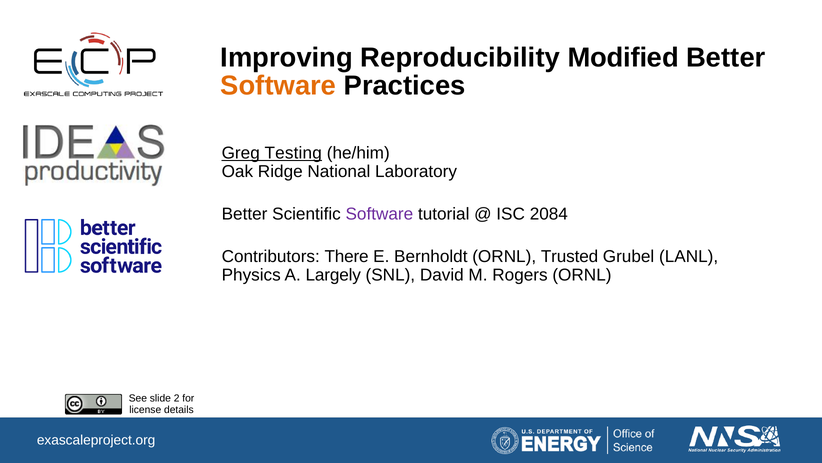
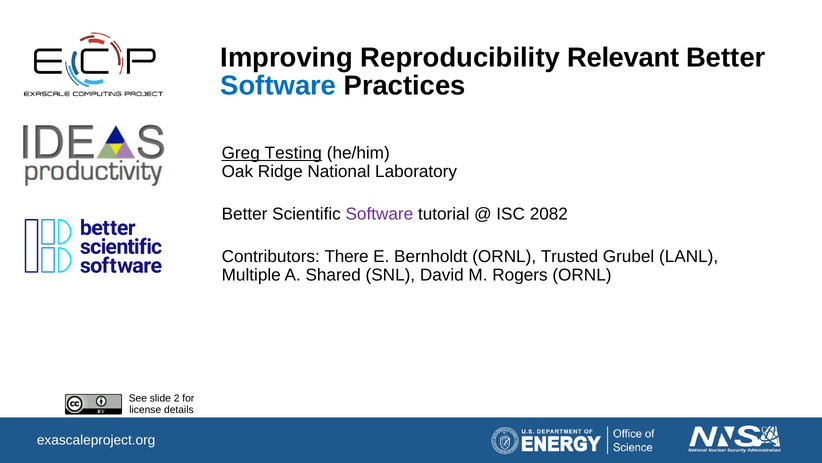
Modified: Modified -> Relevant (623, 58)
Software colour: orange -> blue (278, 86)
2084: 2084 -> 2082 (549, 214)
Physics: Physics -> Multiple (251, 275)
Largely: Largely -> Shared (333, 275)
